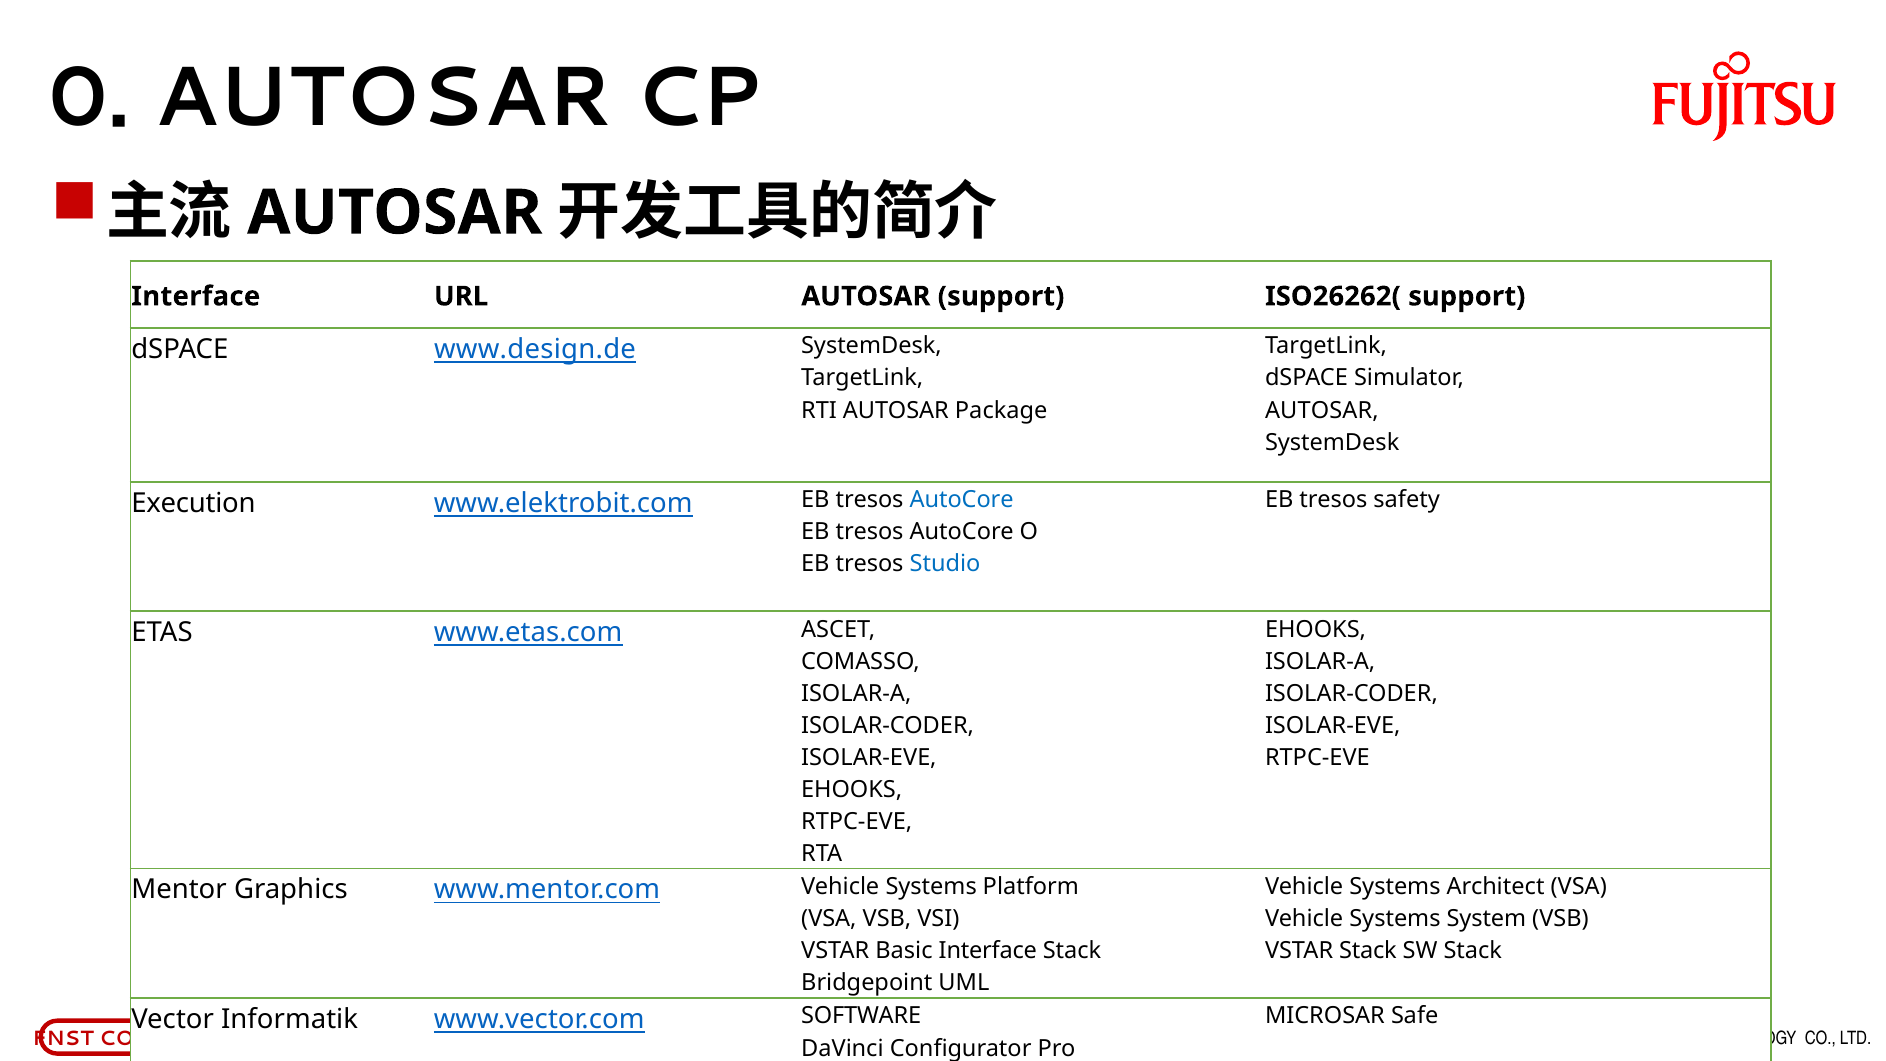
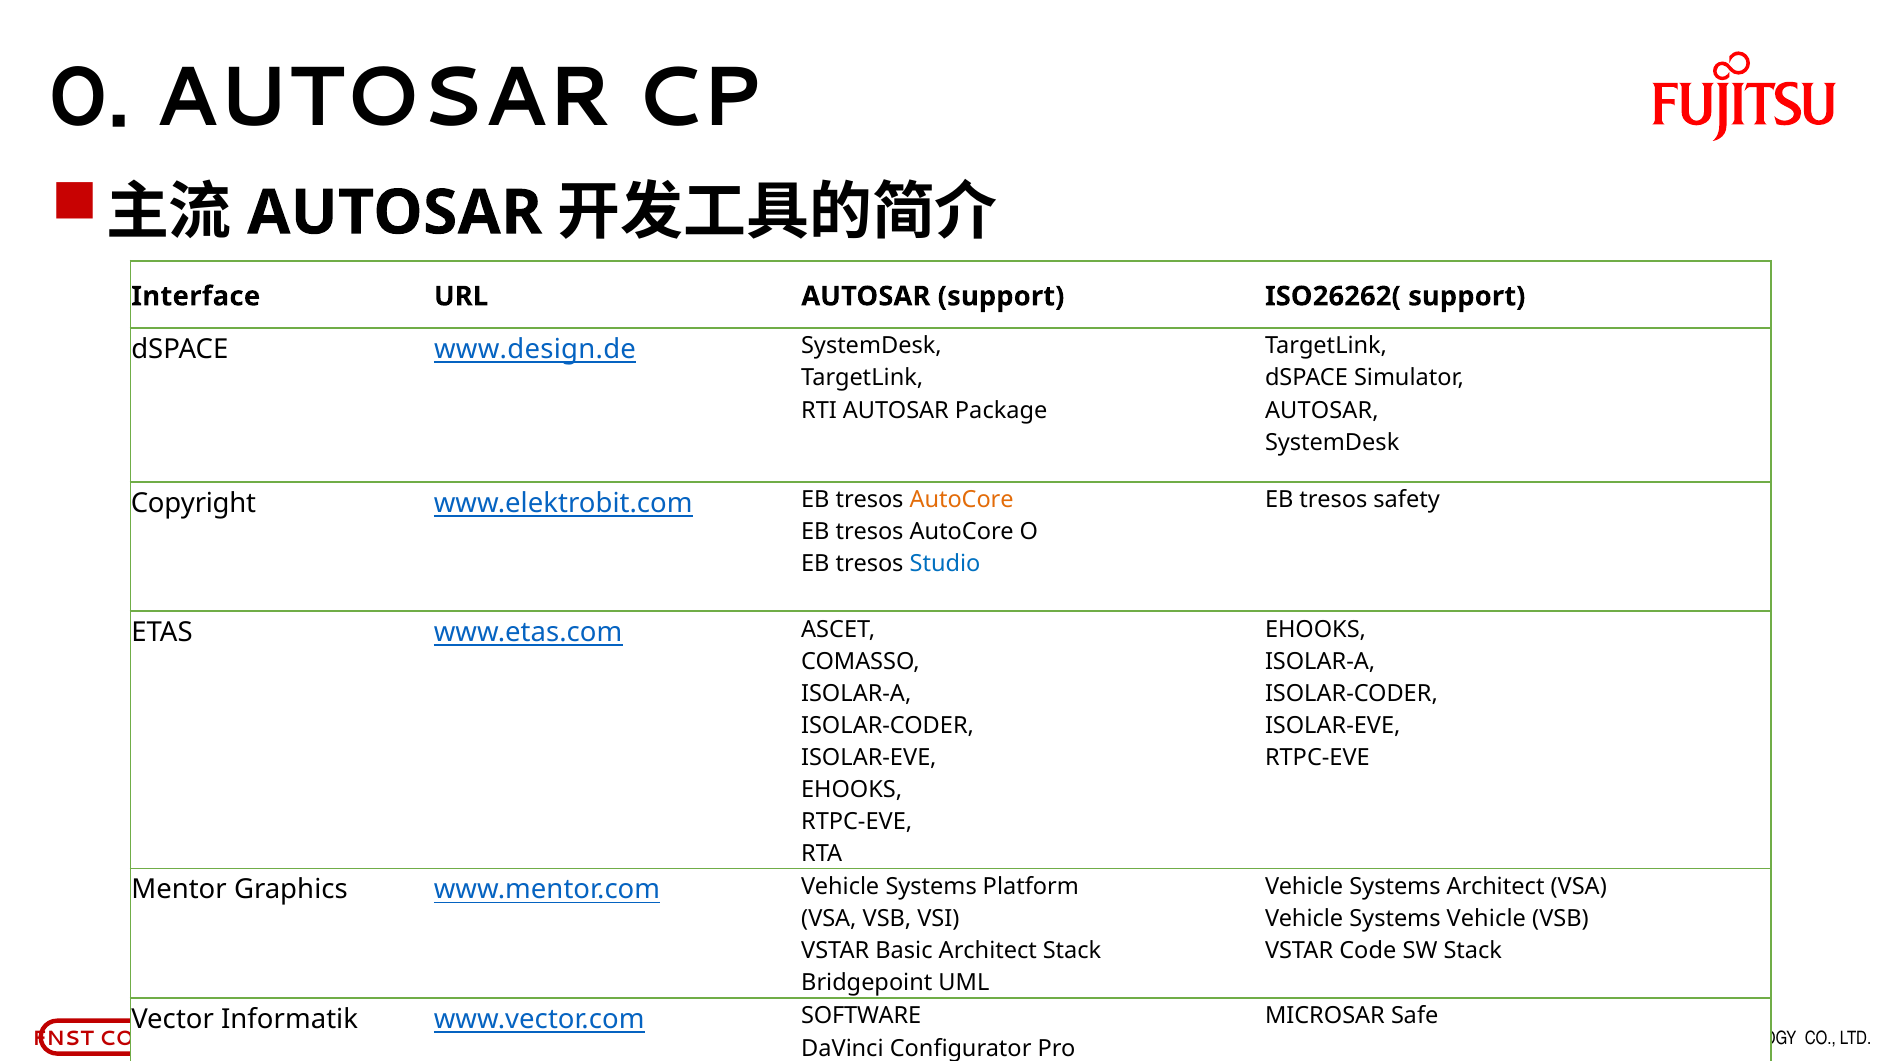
Execution: Execution -> Copyright (193, 503)
AutoCore colour: blue -> orange (962, 500)
Systems System: System -> Vehicle (1486, 919)
Basic Interface: Interface -> Architect (988, 951)
VSTAR Stack: Stack -> Code (1368, 951)
